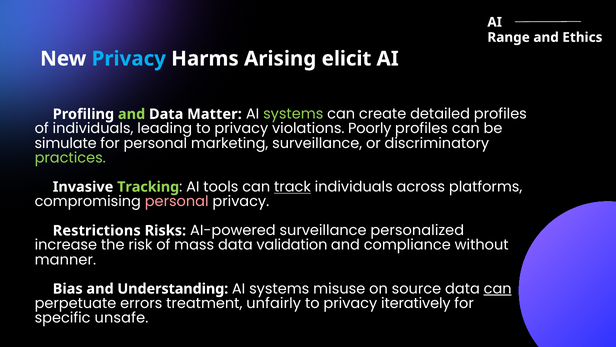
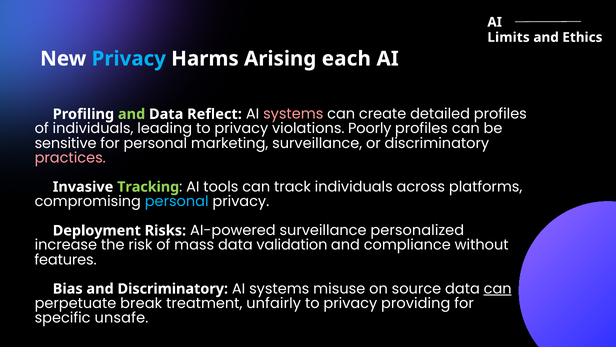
Range: Range -> Limits (509, 37)
elicit: elicit -> each (346, 59)
Matter: Matter -> Reflect (214, 114)
systems colour: light green -> pink (293, 114)
simulate: simulate -> sensitive (66, 143)
practices colour: light green -> pink (70, 158)
track underline: present -> none (292, 187)
personal colour: pink -> light blue (177, 201)
Restrictions: Restrictions -> Deployment (97, 230)
manner: manner -> features (66, 259)
and Understanding: Understanding -> Discriminatory (173, 288)
errors: errors -> break (141, 303)
iteratively: iteratively -> providing (416, 303)
